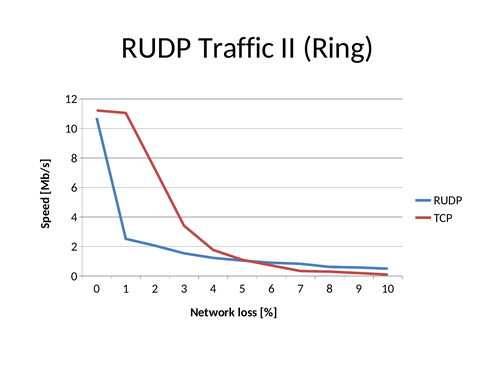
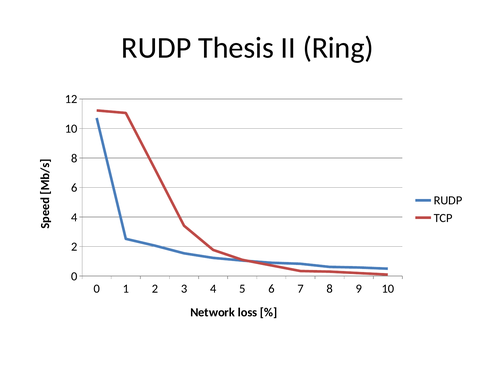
Traffic: Traffic -> Thesis (236, 48)
